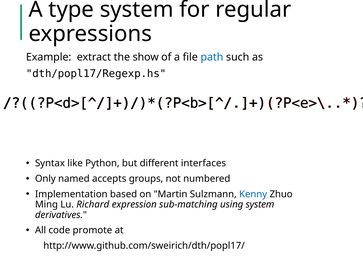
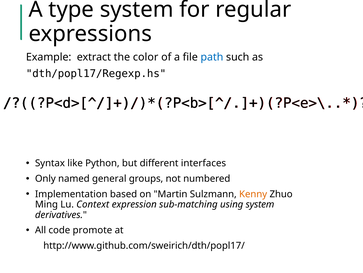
show: show -> color (146, 57)
accepts: accepts -> general (109, 178)
Kenny colour: blue -> orange (253, 194)
Richard: Richard -> Context (93, 204)
